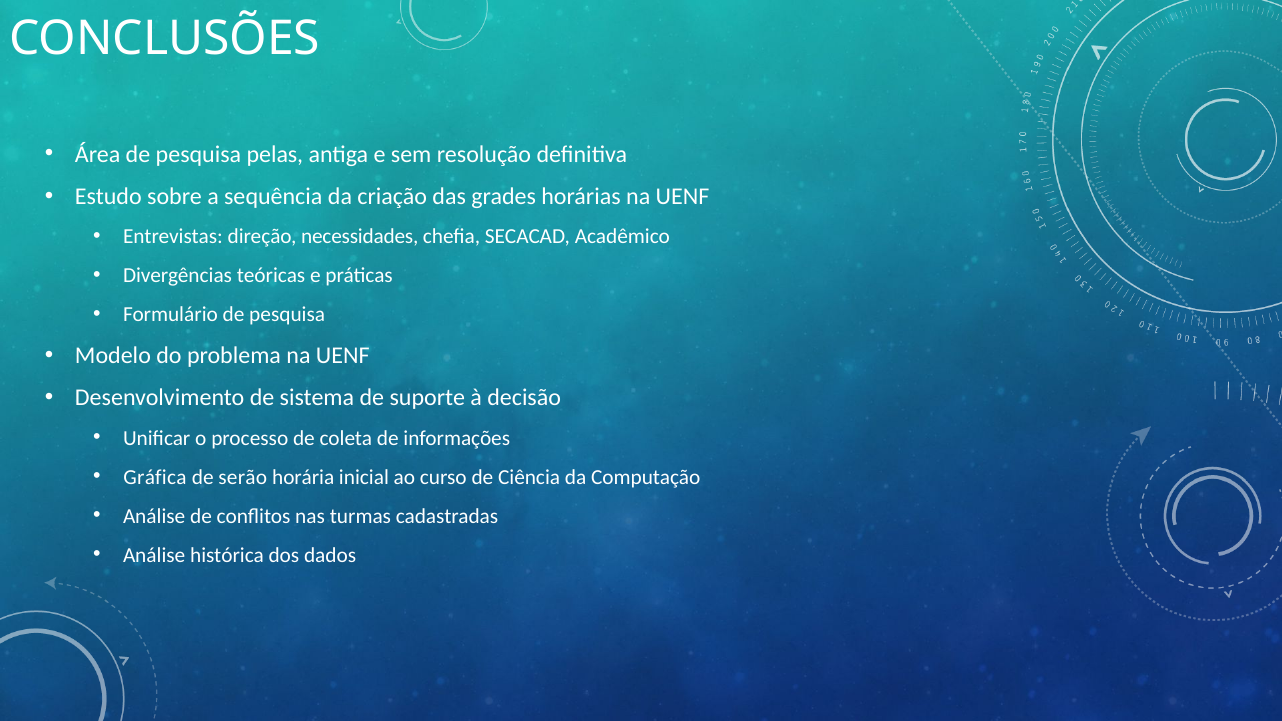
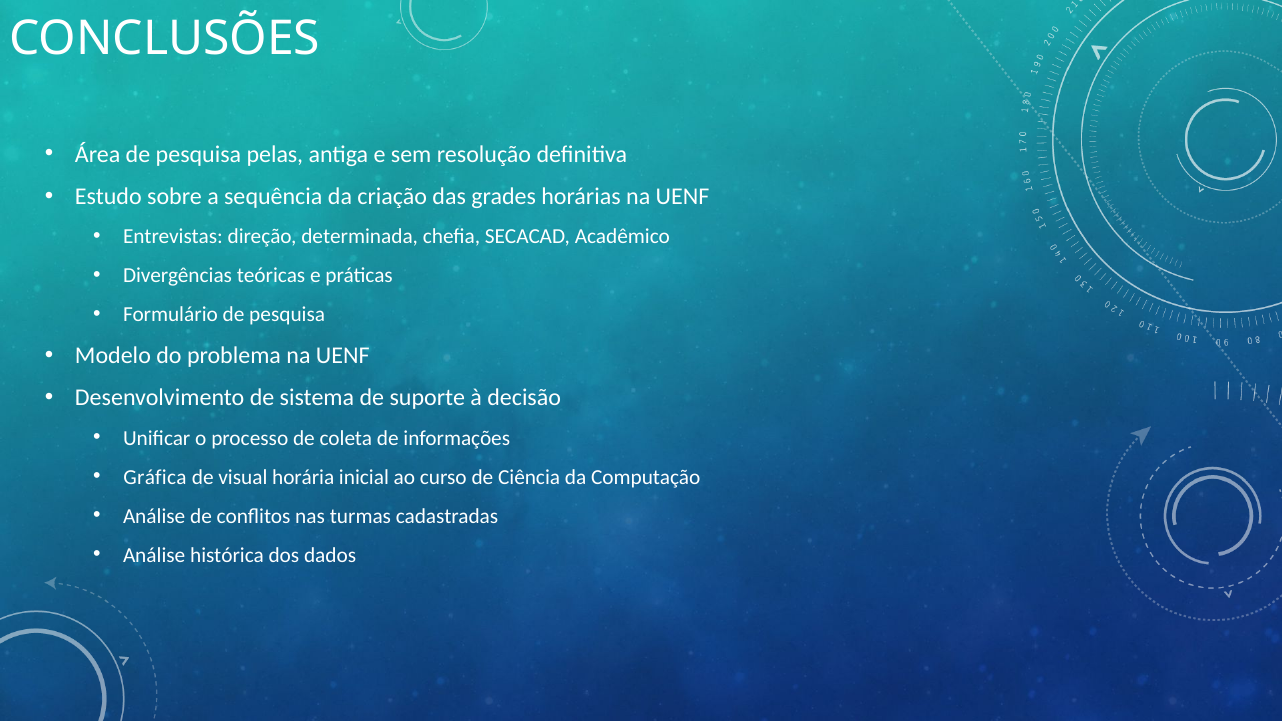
necessidades: necessidades -> determinada (360, 237)
serão: serão -> visual (243, 477)
